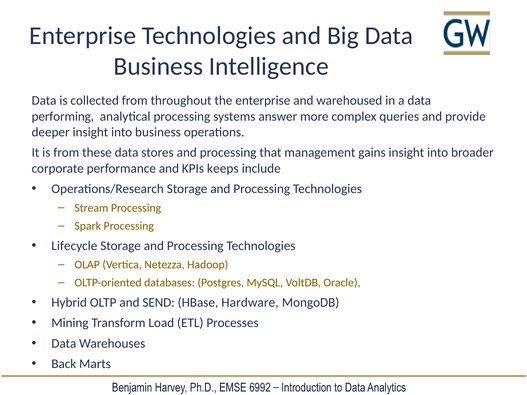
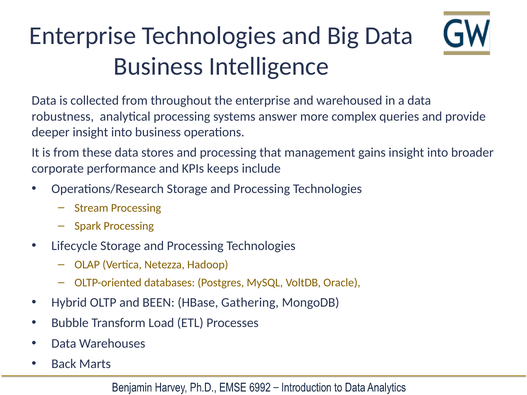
performing: performing -> robustness (63, 116)
SEND: SEND -> BEEN (159, 303)
Hardware: Hardware -> Gathering (250, 303)
Mining: Mining -> Bubble (70, 323)
